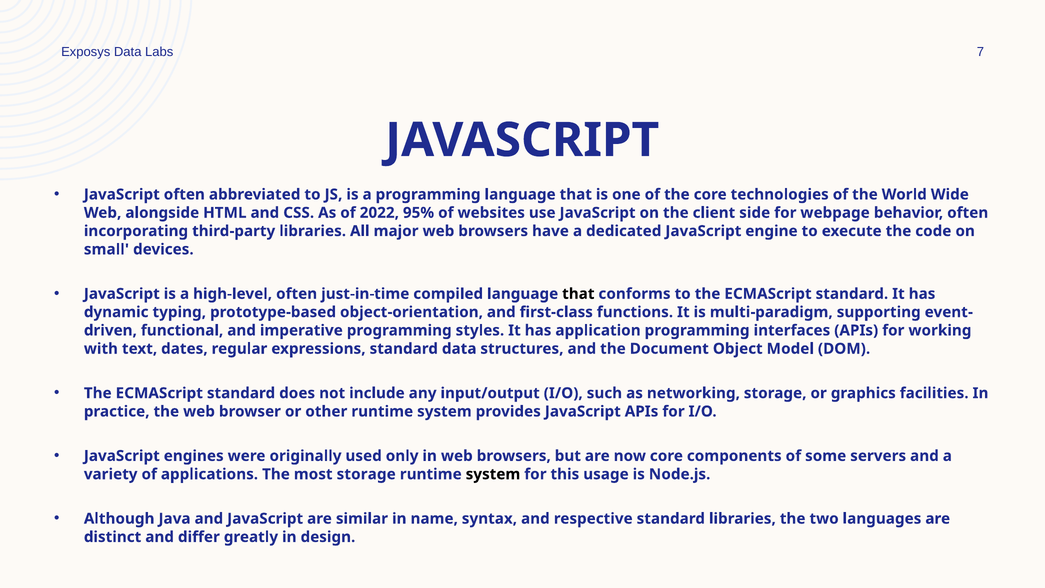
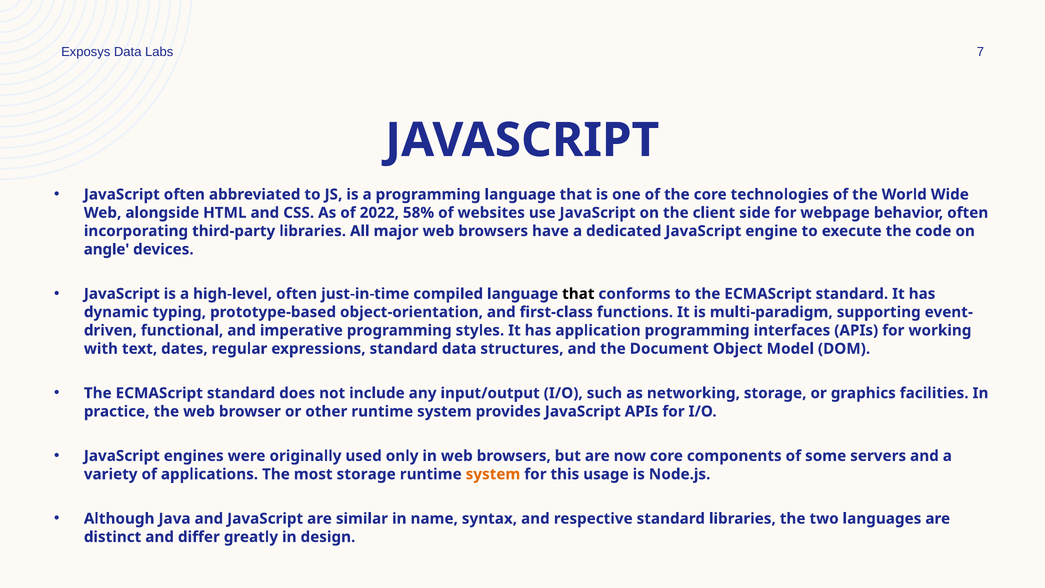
95%: 95% -> 58% (419, 213)
small: small -> angle (107, 249)
system colour: black -> orange (493, 474)
